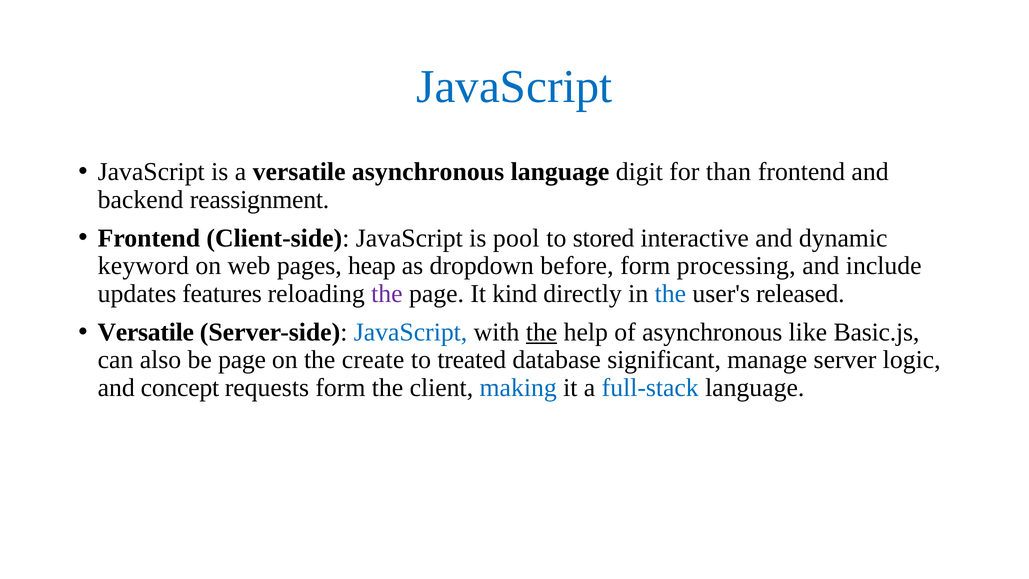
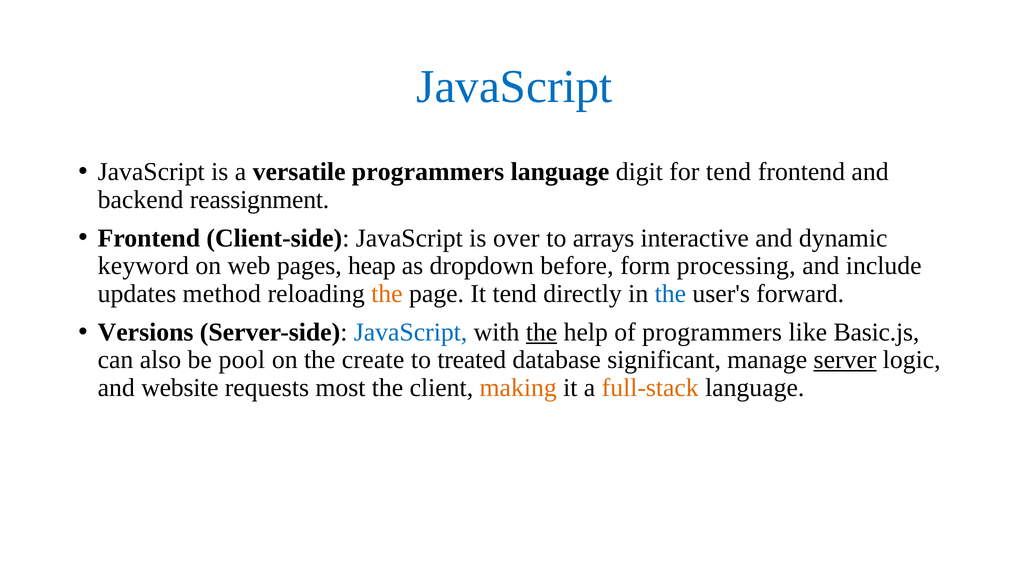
versatile asynchronous: asynchronous -> programmers (428, 172)
for than: than -> tend (728, 172)
pool: pool -> over (516, 238)
stored: stored -> arrays (604, 238)
features: features -> method (222, 293)
the colour: purple -> orange (387, 293)
It kind: kind -> tend (515, 293)
released: released -> forward (800, 293)
Versatile: Versatile -> Versions (146, 332)
of asynchronous: asynchronous -> programmers (712, 332)
be page: page -> pool (242, 360)
server underline: none -> present (845, 360)
concept: concept -> website (180, 388)
requests form: form -> most (340, 388)
making colour: blue -> orange (518, 388)
full-stack colour: blue -> orange (650, 388)
